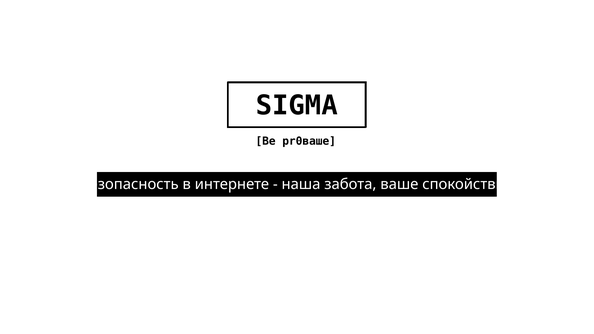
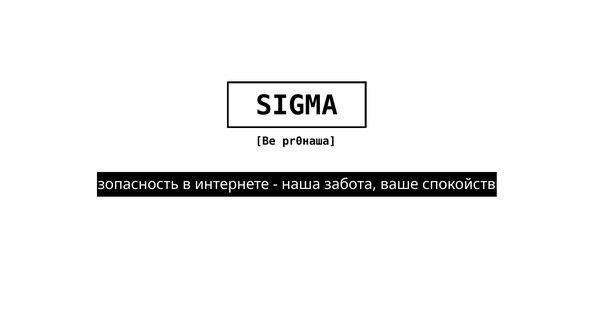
pr0ваше: pr0ваше -> pr0наша (309, 141)
